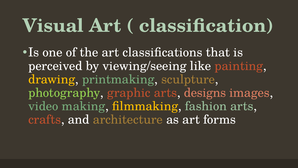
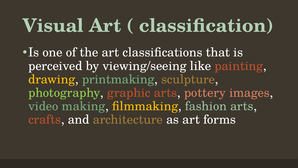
designs: designs -> pottery (205, 93)
